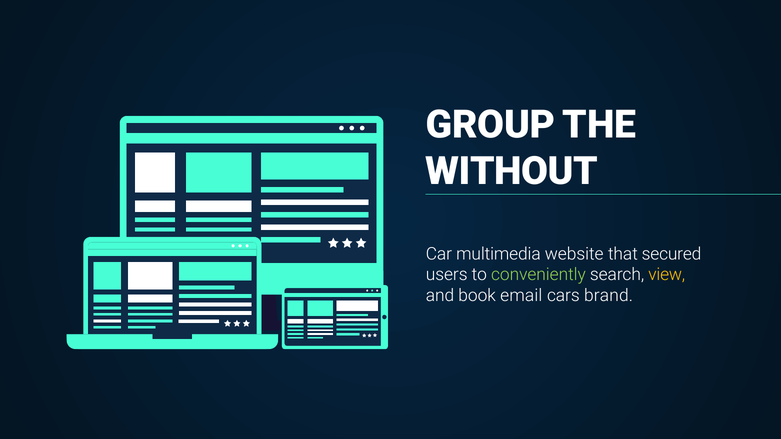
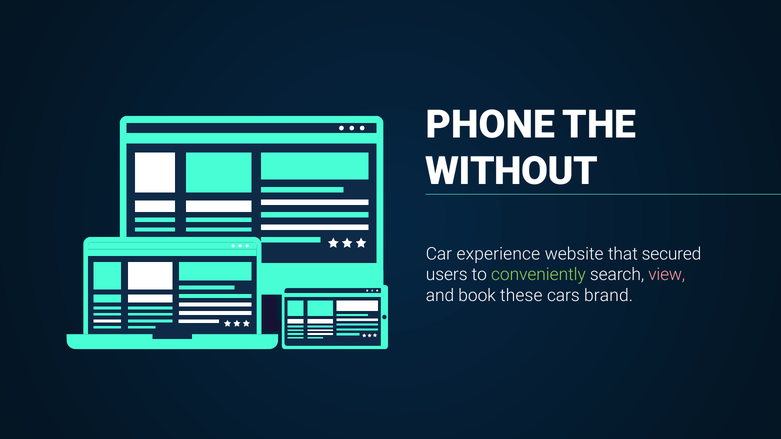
GROUP: GROUP -> PHONE (490, 125)
multimedia: multimedia -> experience (498, 254)
view colour: yellow -> pink (667, 275)
email: email -> these (521, 296)
